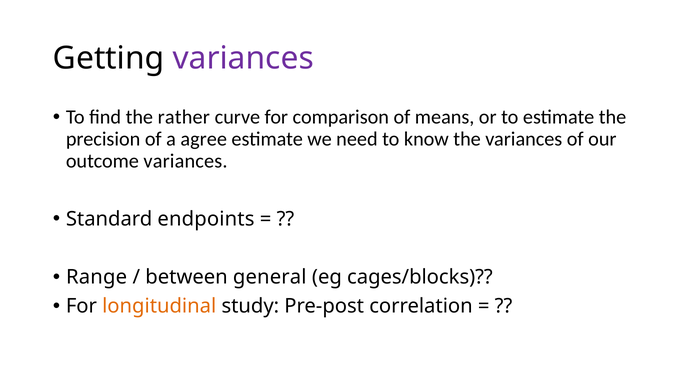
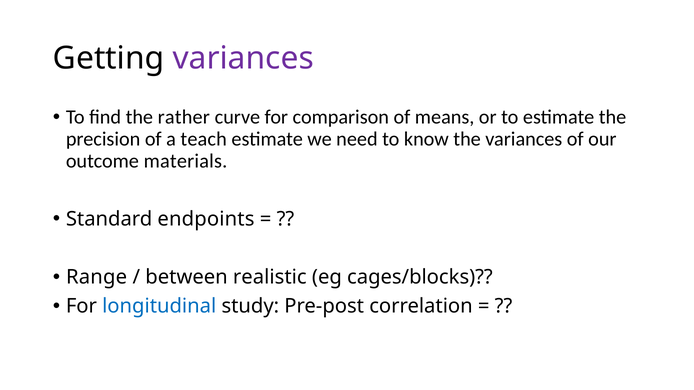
agree: agree -> teach (204, 139)
outcome variances: variances -> materials (185, 161)
general: general -> realistic (270, 277)
longitudinal colour: orange -> blue (159, 307)
